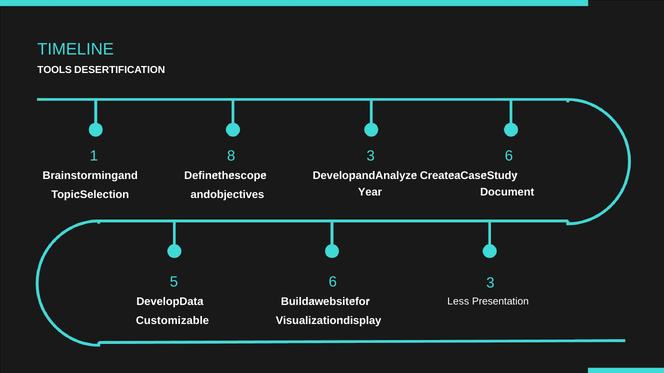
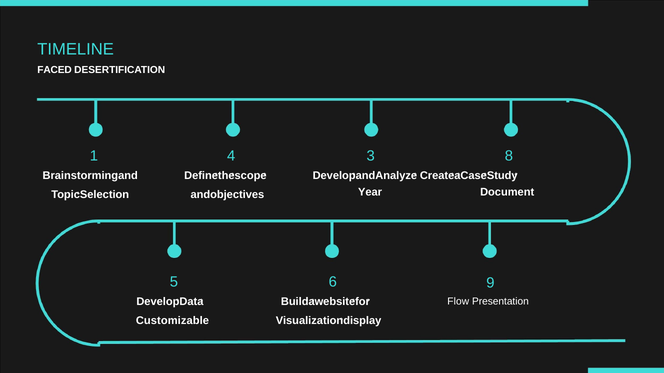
TOOLS: TOOLS -> FACED (55, 70)
8: 8 -> 4 (231, 156)
3 6: 6 -> 8 (509, 156)
6 3: 3 -> 9 (490, 283)
Less: Less -> Flow (458, 302)
